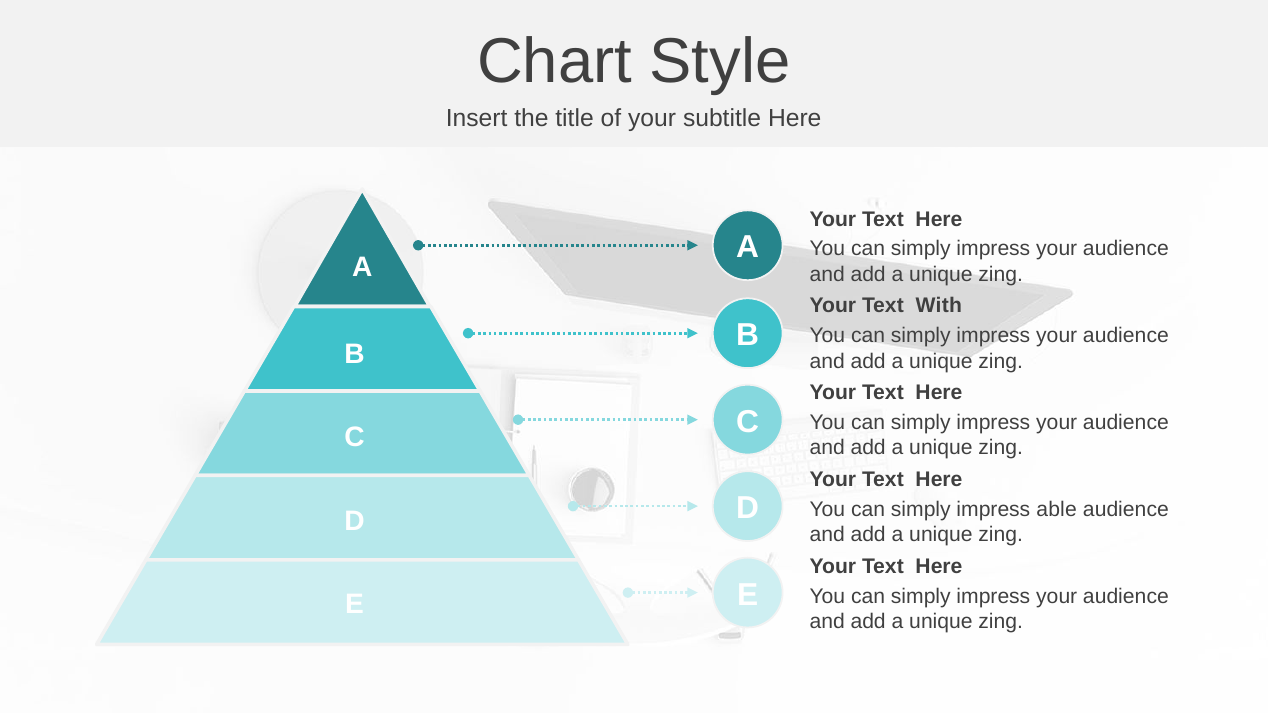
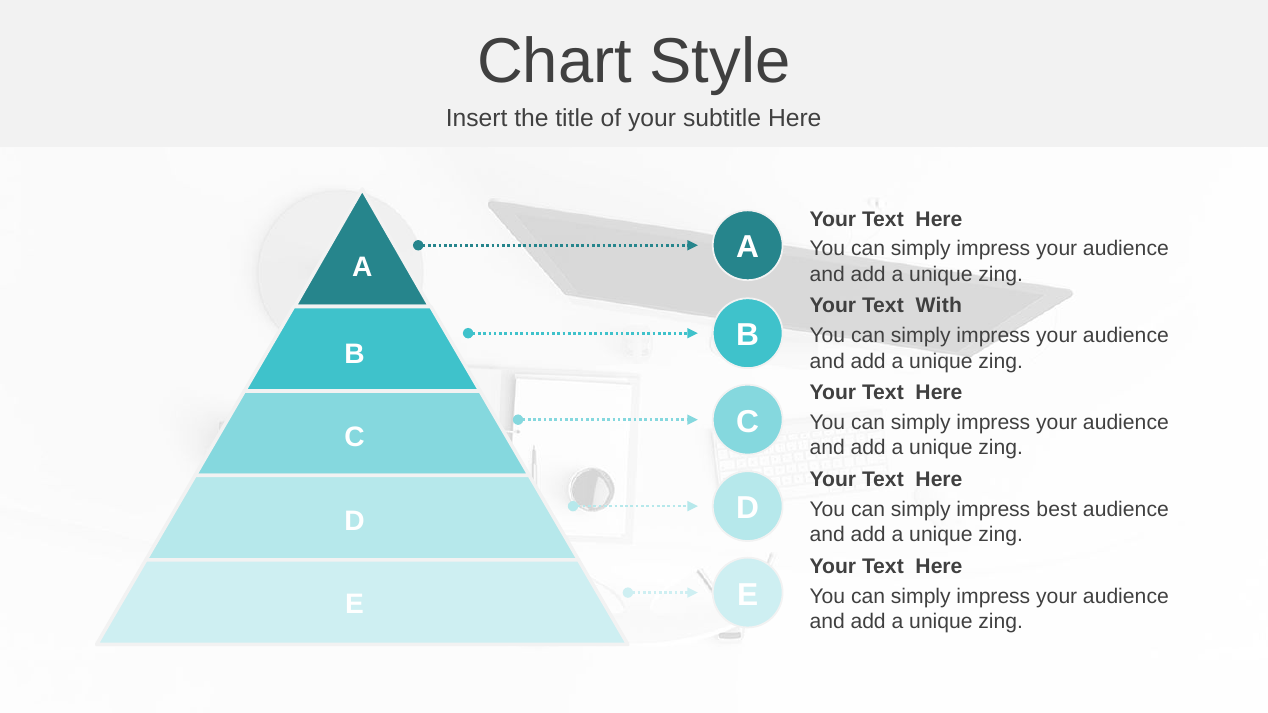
able: able -> best (1057, 510)
